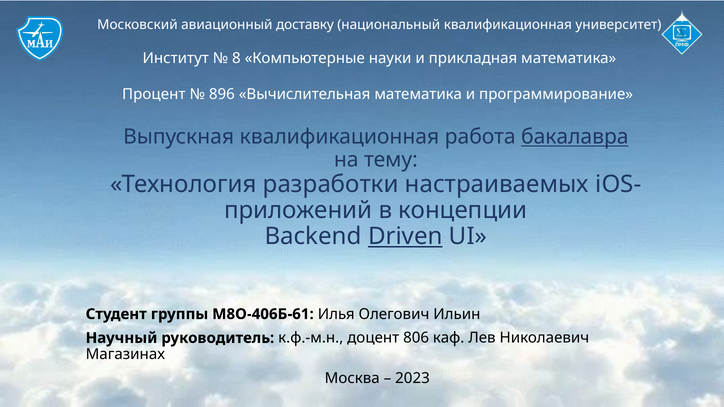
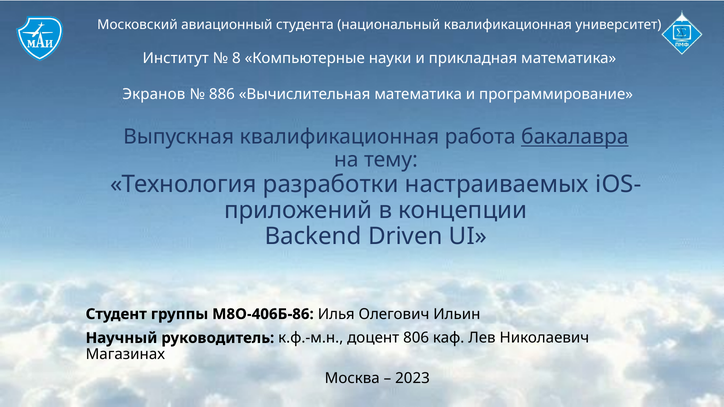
доставку: доставку -> студента (305, 25)
Процент: Процент -> Экранов (154, 94)
896: 896 -> 886 (222, 94)
Driven underline: present -> none (405, 236)
М8О-406Б-61: М8О-406Б-61 -> М8О-406Б-86 (263, 314)
